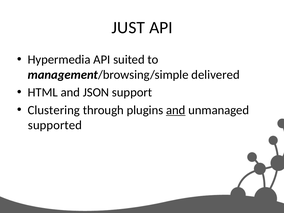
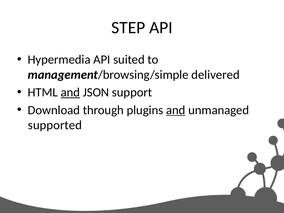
JUST: JUST -> STEP (128, 27)
and underline: none -> present (70, 92)
Clustering: Clustering -> Download (54, 110)
